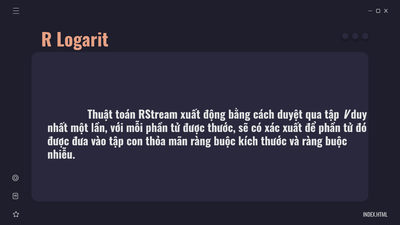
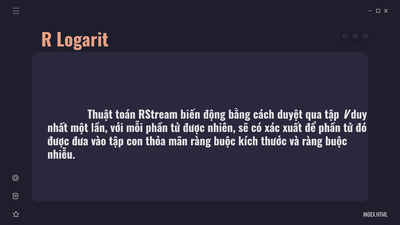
RStream xuất: xuất -> biến (190, 115)
được thước: thước -> nhiên (222, 128)
